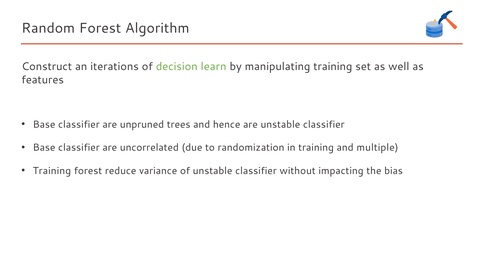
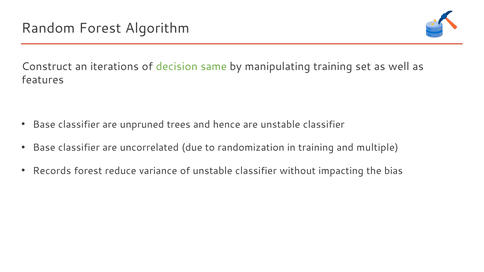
learn: learn -> same (214, 67)
Training: Training -> Records (52, 171)
